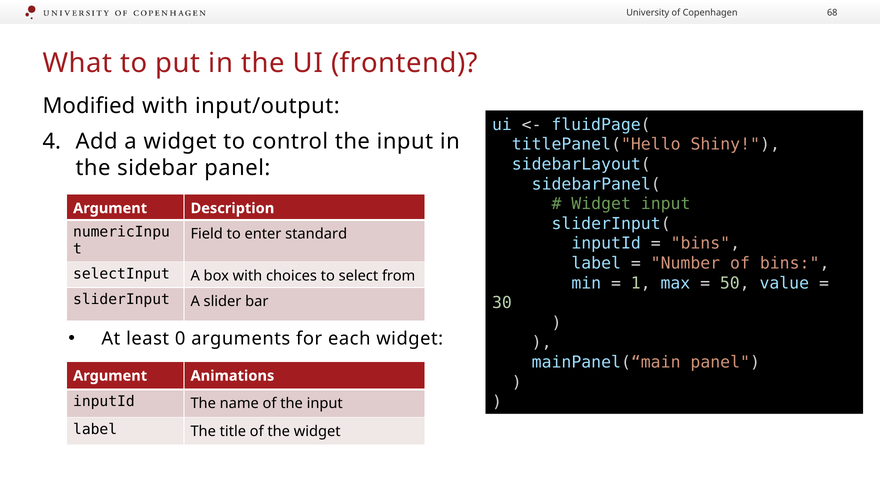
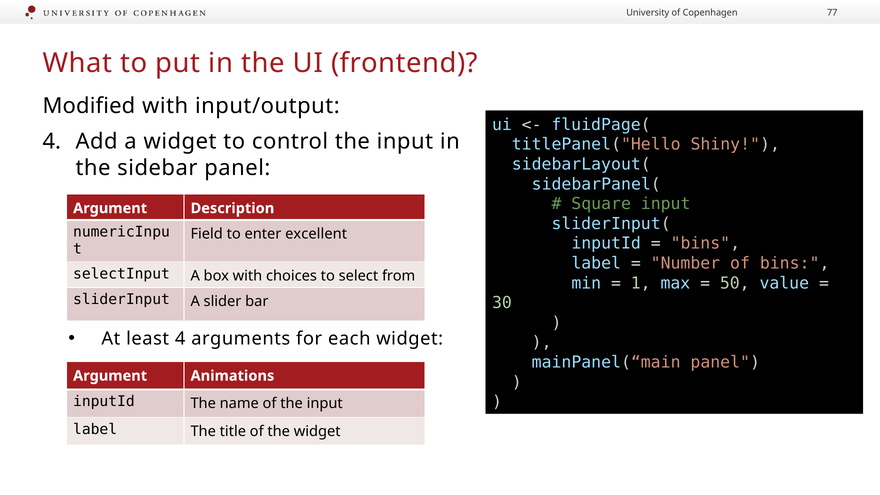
68: 68 -> 77 (832, 13)
Widget: Widget -> Square (601, 204)
standard: standard -> excellent (316, 234)
least 0: 0 -> 4 (180, 339)
